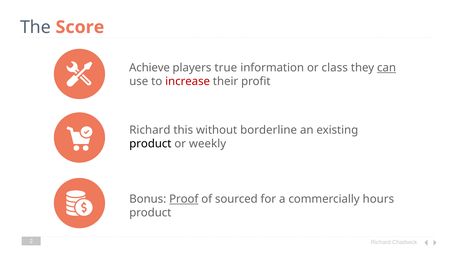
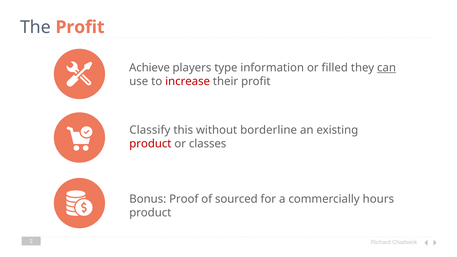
The Score: Score -> Profit (80, 27)
true: true -> type (226, 68)
class: class -> filled (335, 68)
Richard: Richard -> Classify (150, 130)
product colour: black -> red (150, 144)
weekly: weekly -> classes (208, 144)
Proof underline: present -> none (184, 199)
